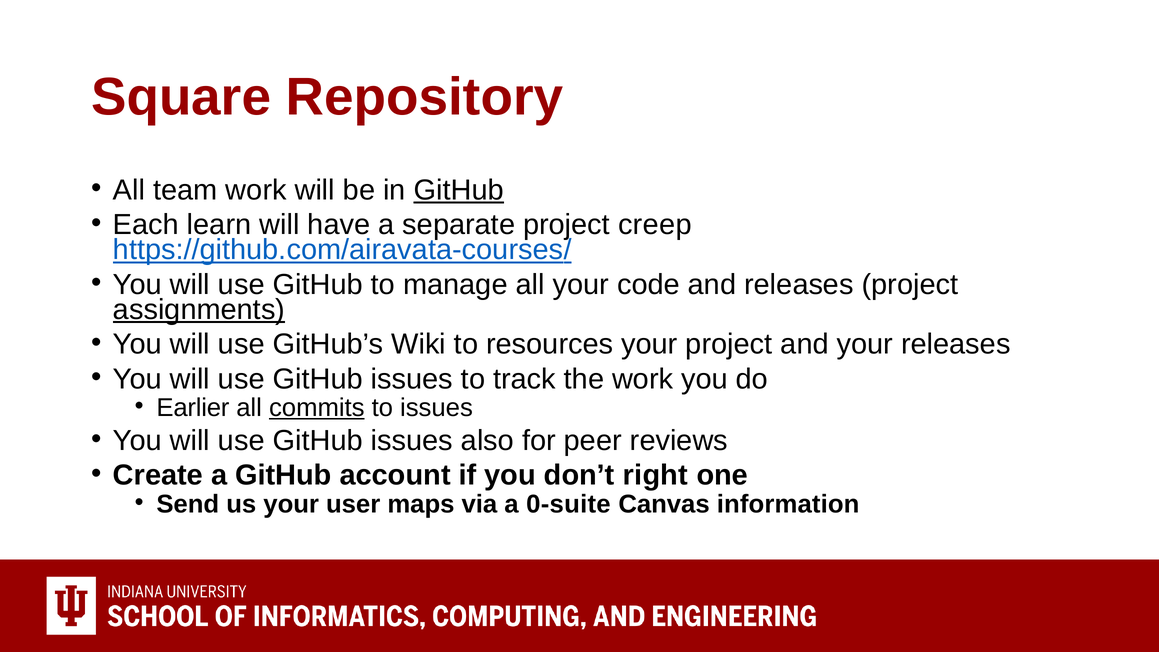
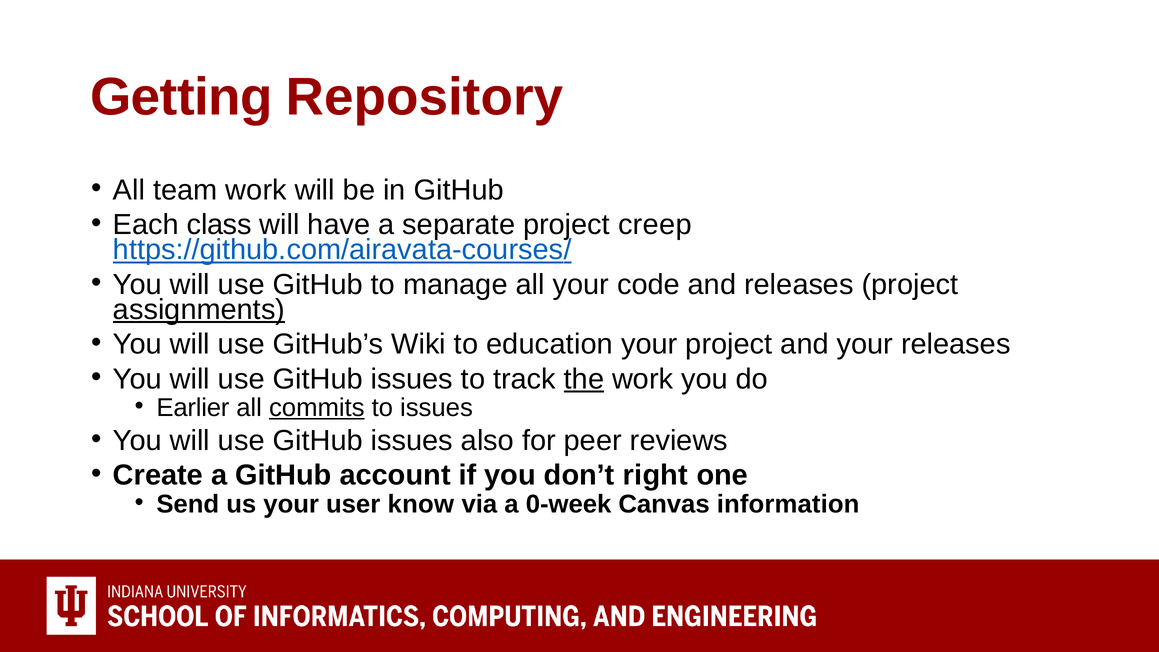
Square: Square -> Getting (181, 97)
GitHub underline: present -> none (459, 190)
learn: learn -> class (219, 225)
resources: resources -> education (550, 344)
the underline: none -> present (584, 379)
maps: maps -> know (421, 504)
0-suite: 0-suite -> 0-week (569, 504)
